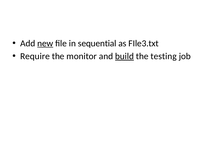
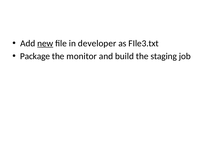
sequential: sequential -> developer (97, 43)
Require: Require -> Package (35, 56)
build underline: present -> none (124, 56)
testing: testing -> staging (164, 56)
